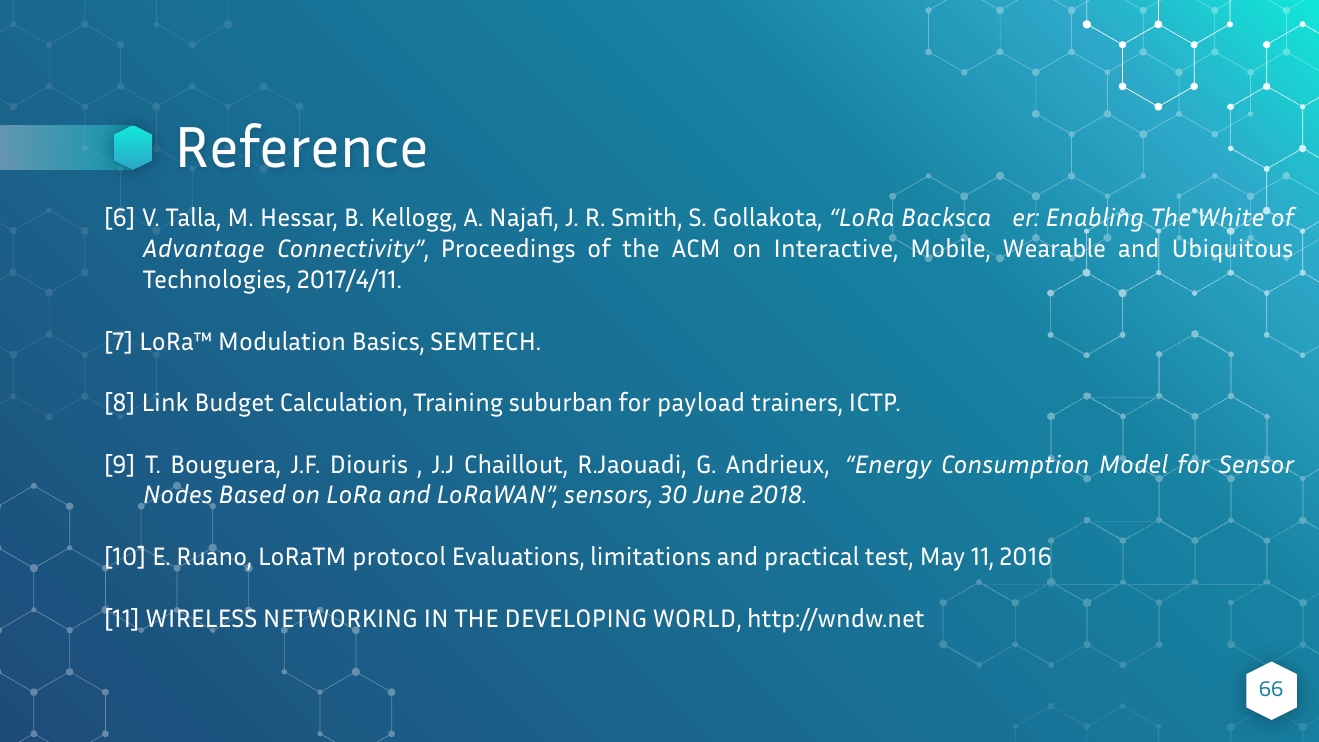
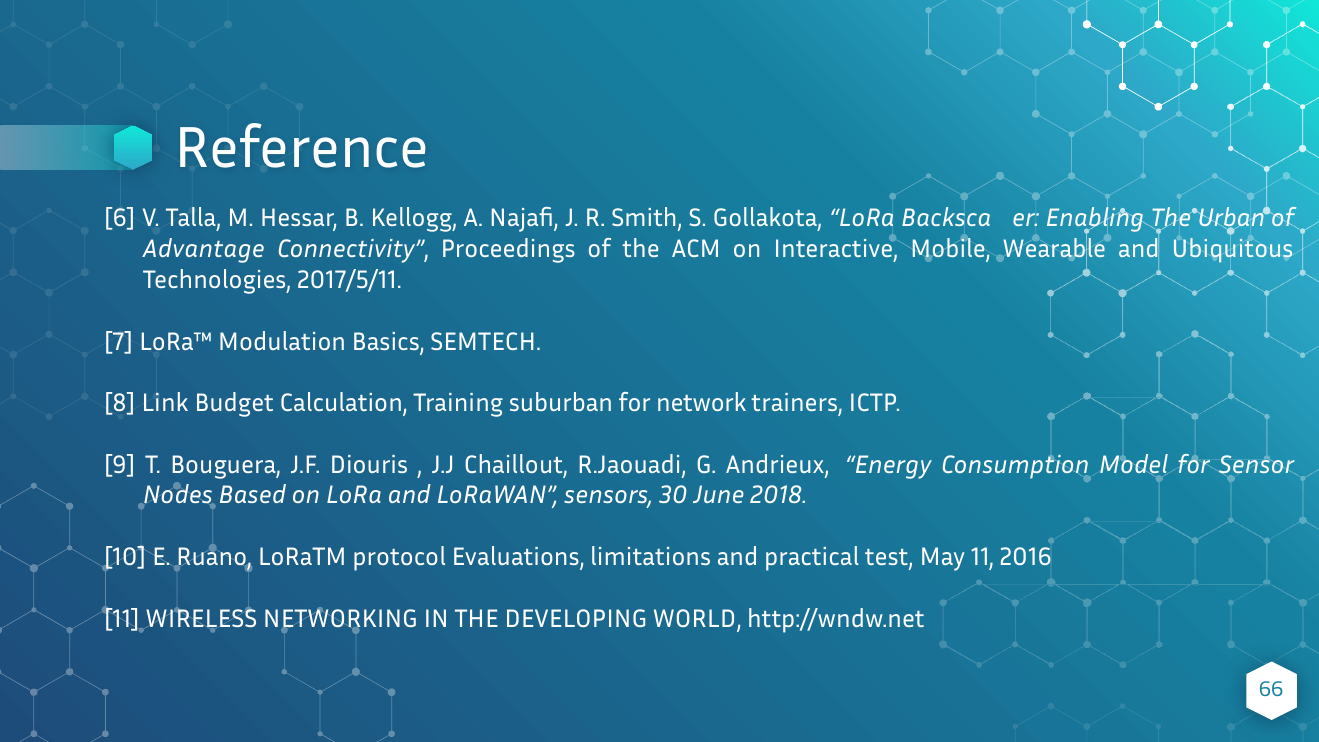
White: White -> Urban (1231, 218)
2017/4/11: 2017/4/11 -> 2017/5/11 (349, 280)
payload: payload -> network (701, 403)
